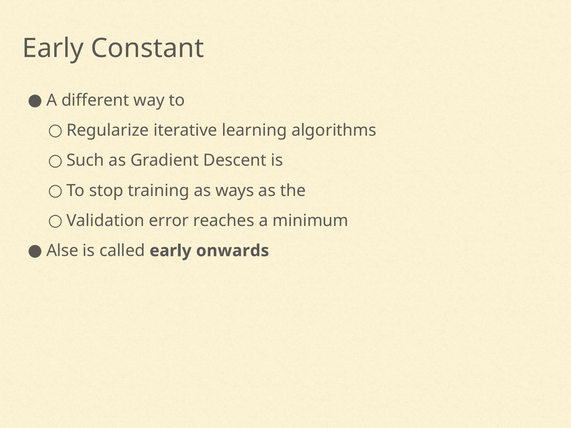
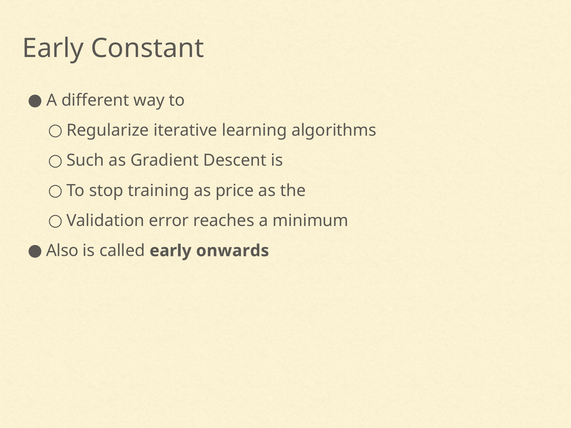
ways: ways -> price (235, 191)
Alse: Alse -> Also (62, 251)
